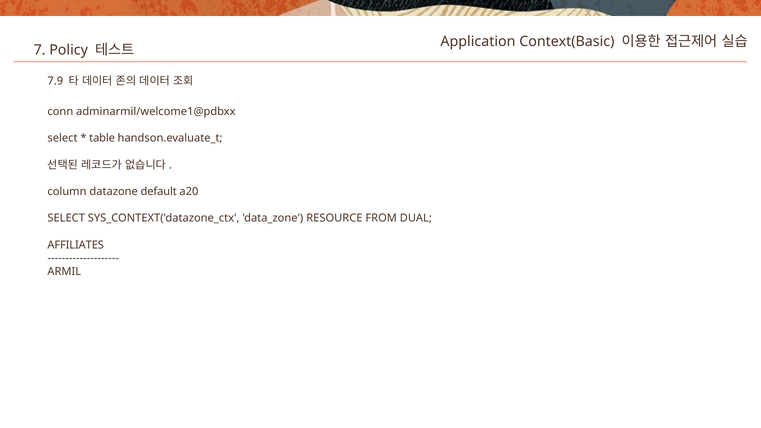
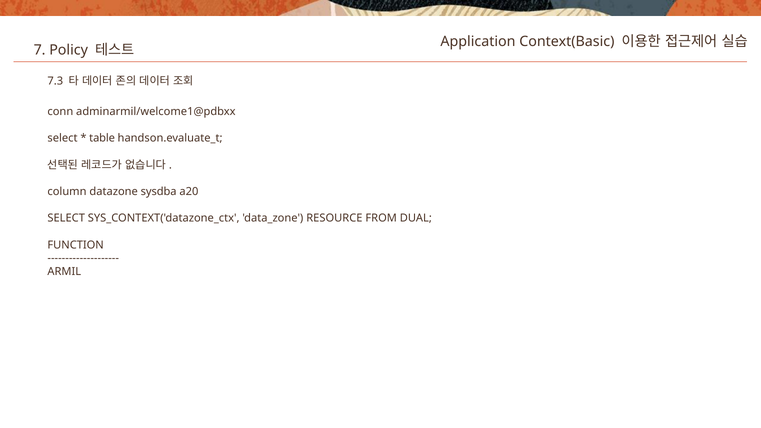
7.9: 7.9 -> 7.3 (55, 81)
default: default -> sysdba (159, 192)
AFFILIATES: AFFILIATES -> FUNCTION (76, 245)
